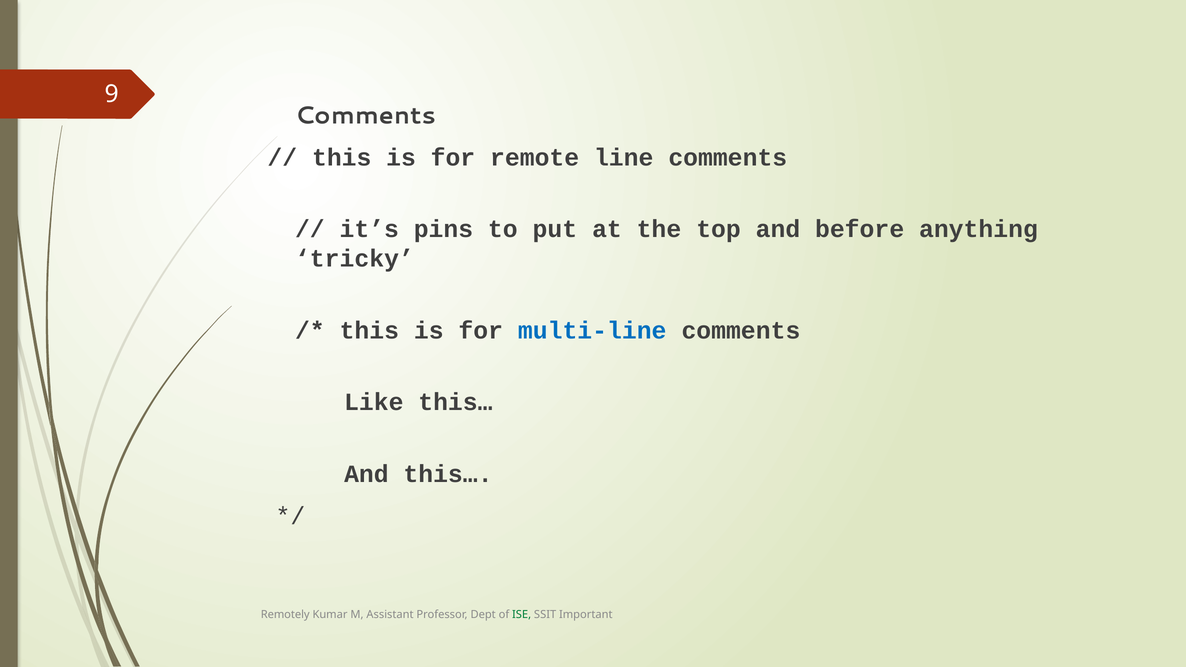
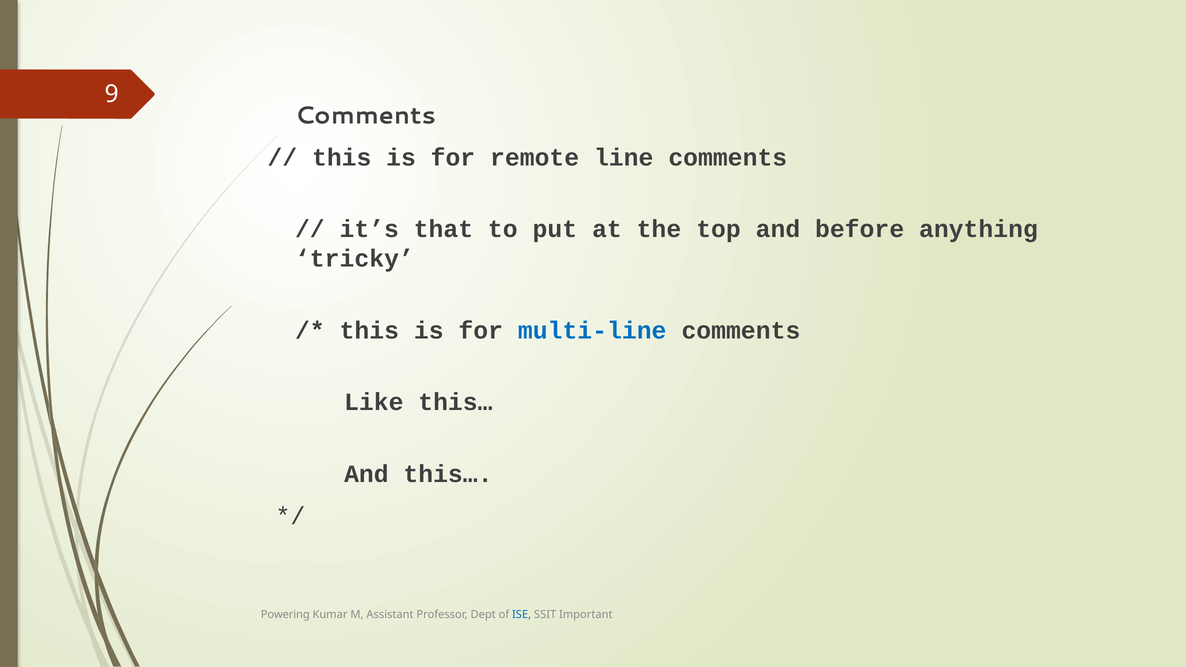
pins: pins -> that (443, 229)
Remotely: Remotely -> Powering (285, 614)
ISE colour: green -> blue (522, 614)
